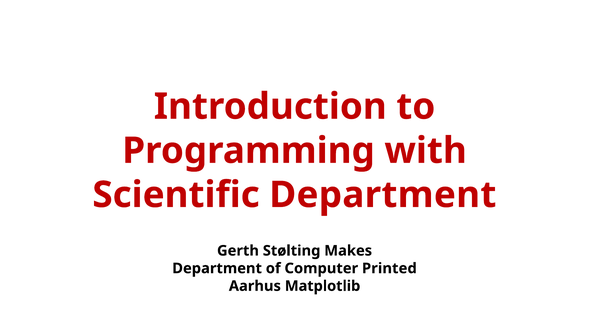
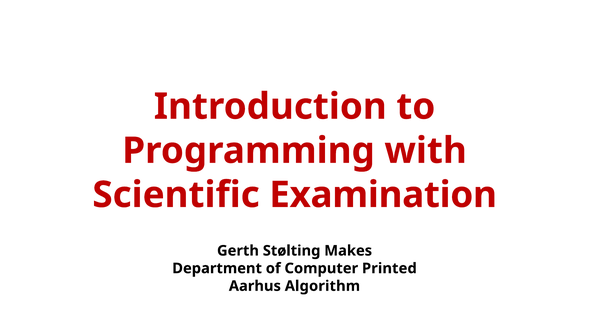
Scientific Department: Department -> Examination (383, 195)
Matplotlib: Matplotlib -> Algorithm (322, 286)
